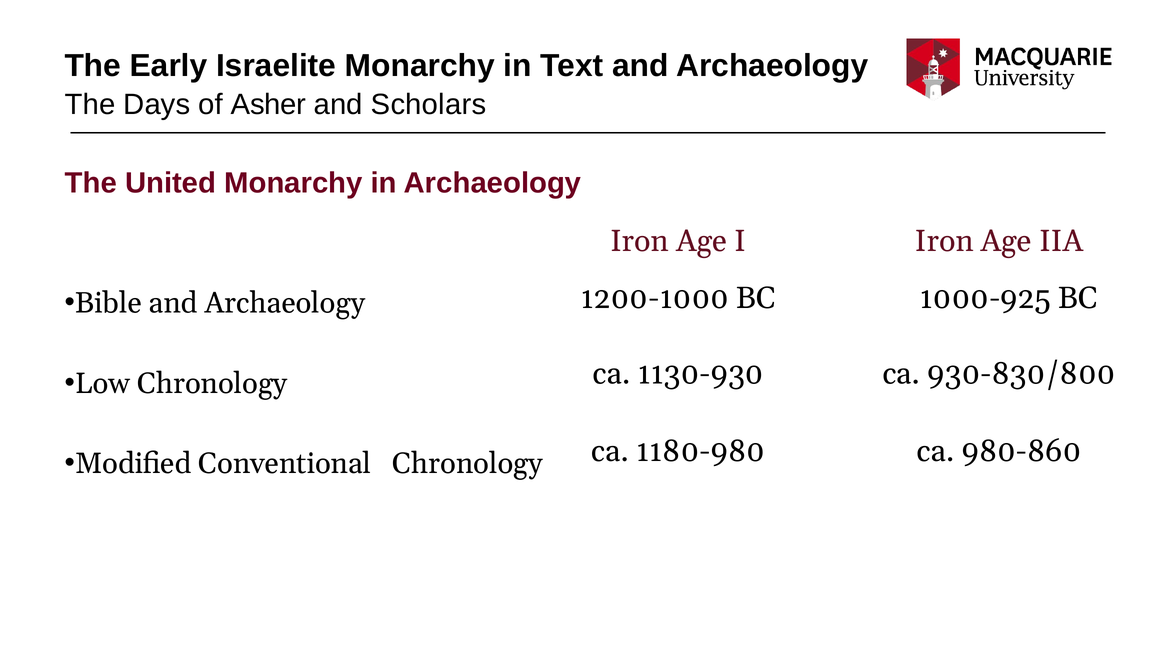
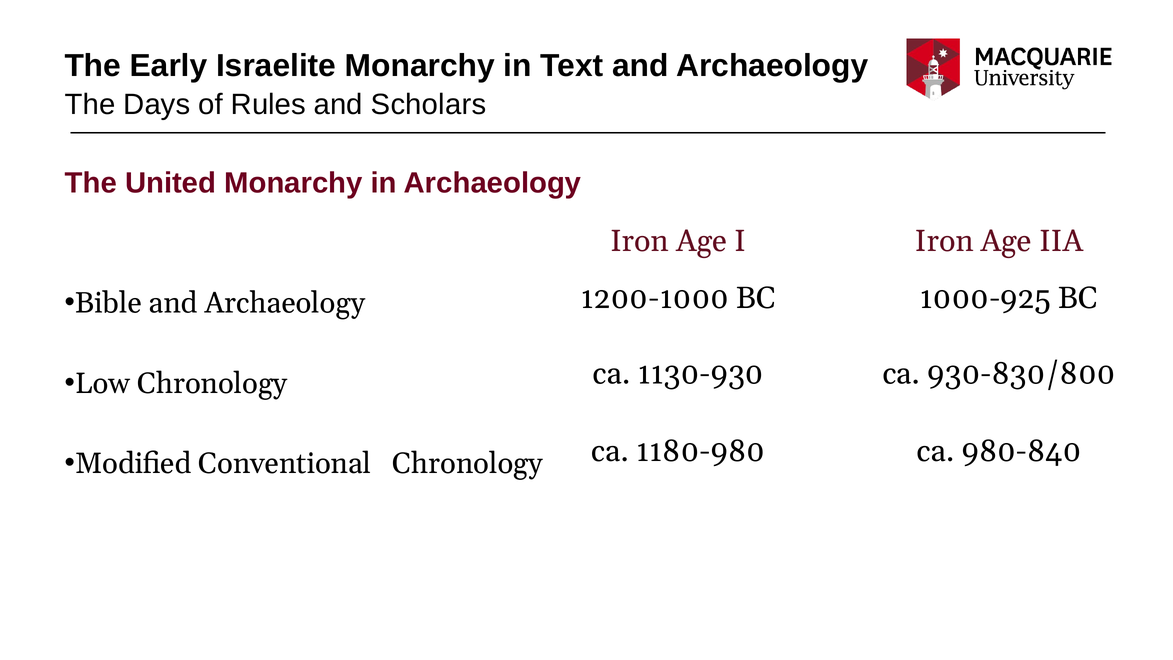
Asher: Asher -> Rules (268, 105)
980-860: 980-860 -> 980-840 (1022, 451)
